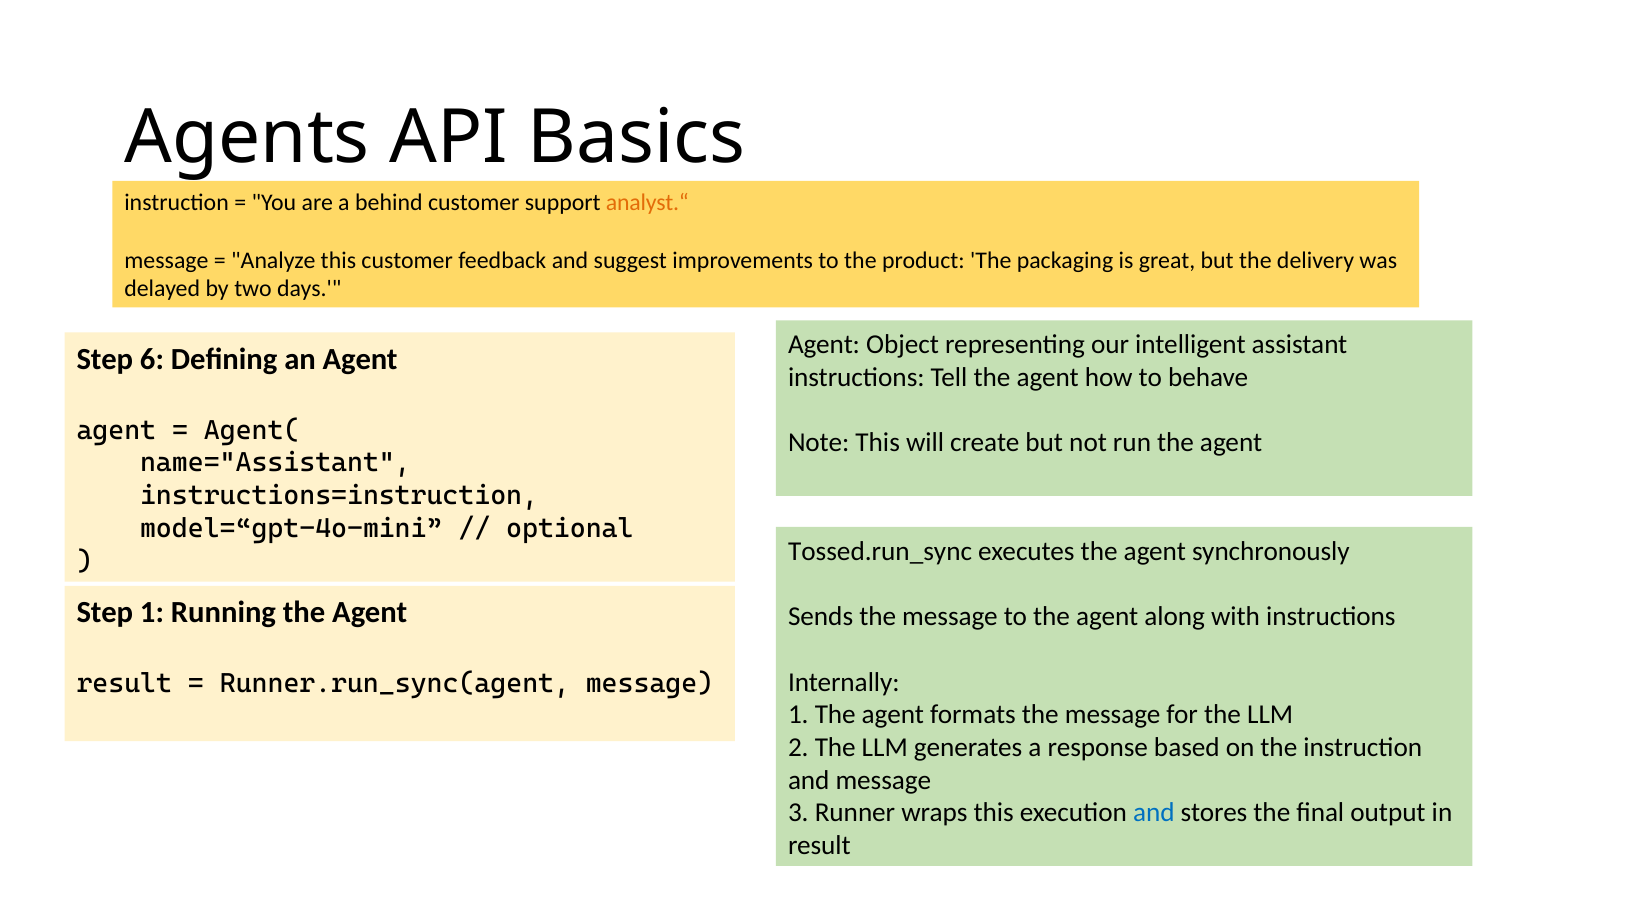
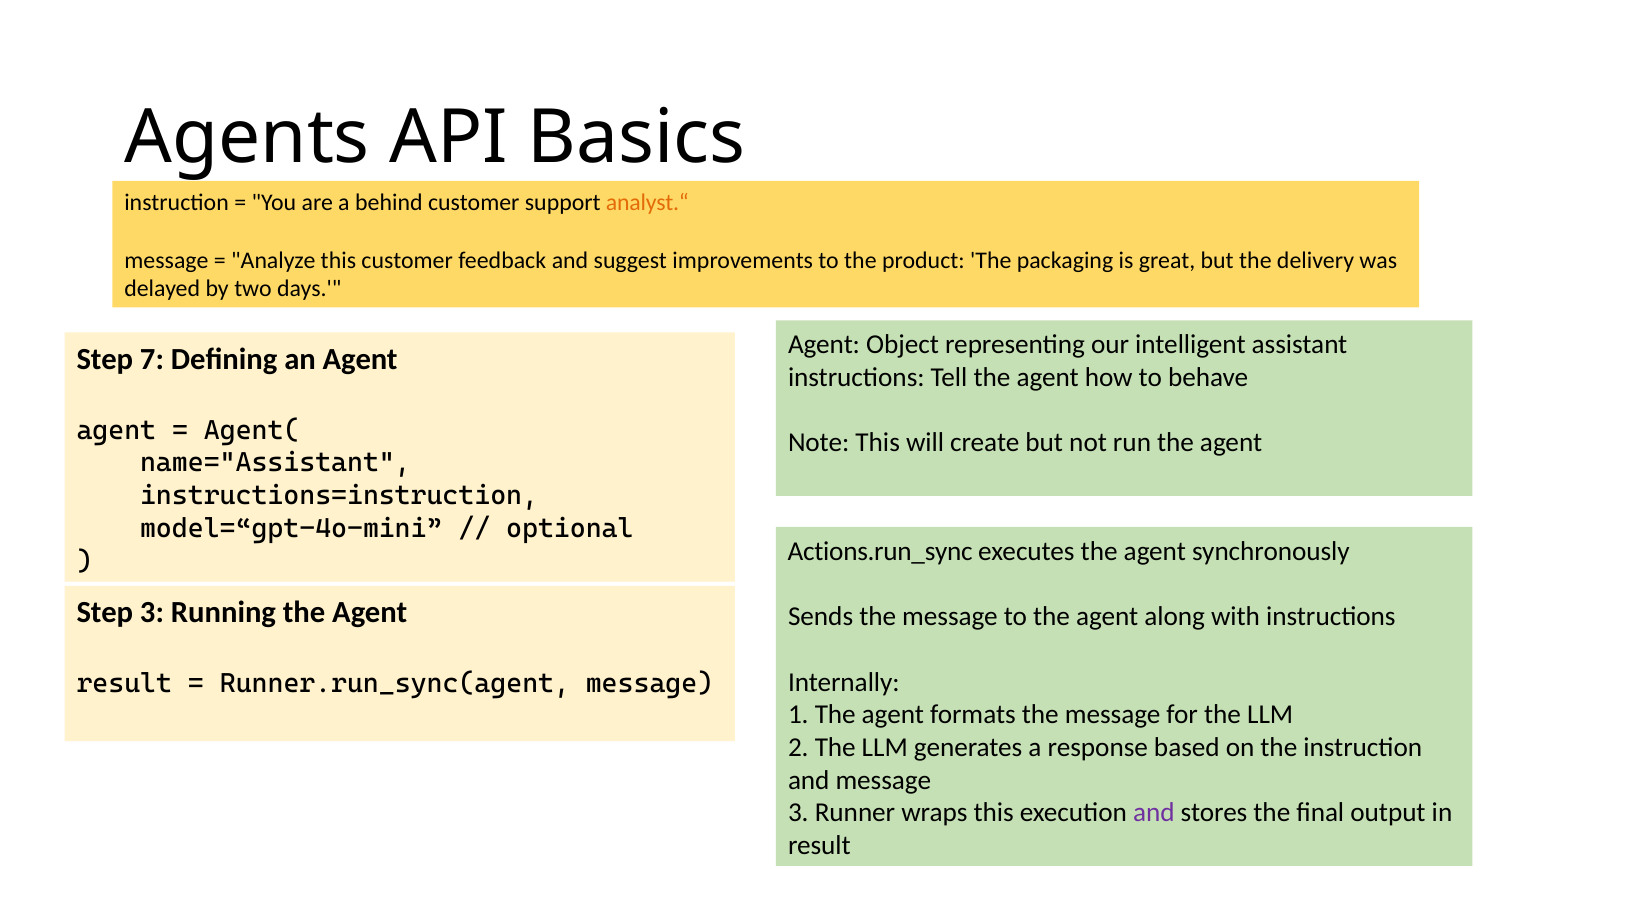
6: 6 -> 7 (152, 359)
Tossed.run_sync: Tossed.run_sync -> Actions.run_sync (880, 551)
Step 1: 1 -> 3 (152, 612)
and colour: blue -> purple (1154, 813)
